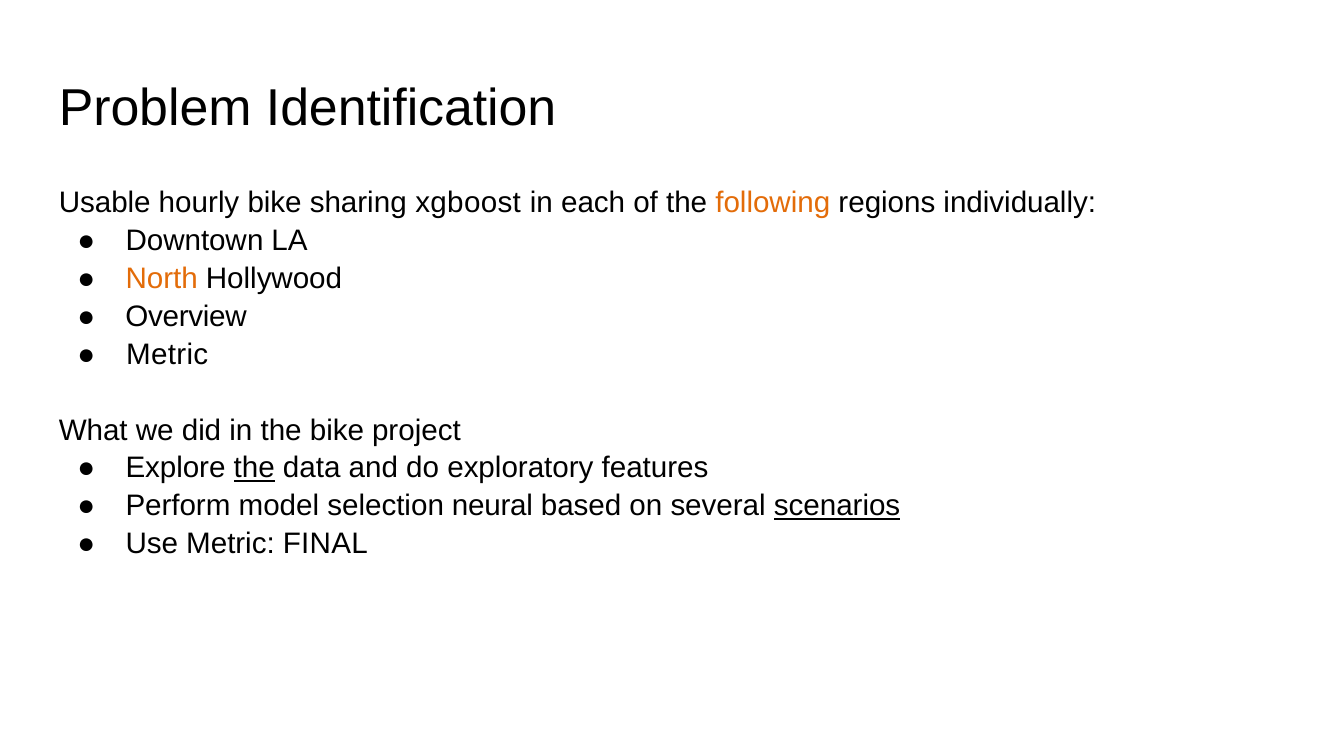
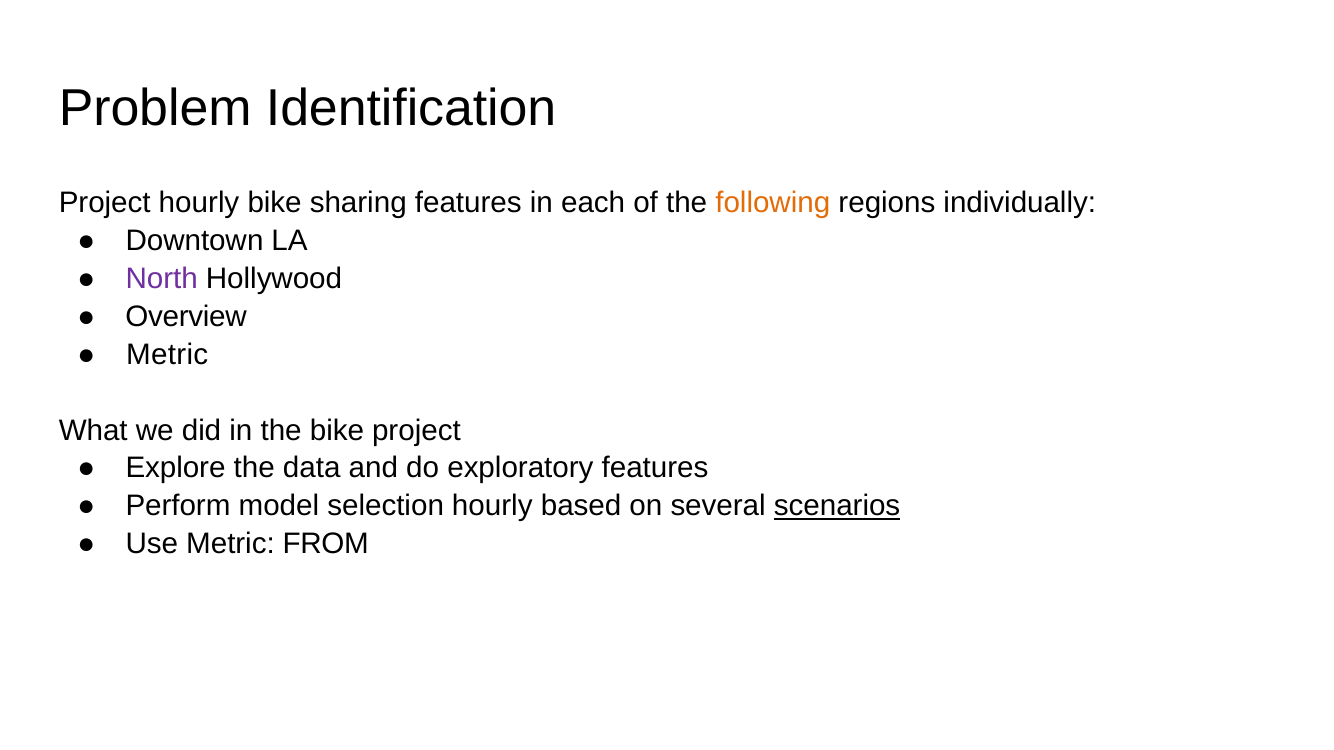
Usable: Usable -> Project (105, 203)
sharing xgboost: xgboost -> features (468, 203)
North colour: orange -> purple (162, 279)
the underline: present -> none (254, 468)
selection neural: neural -> hourly (492, 506)
FINAL: FINAL -> FROM (326, 544)
